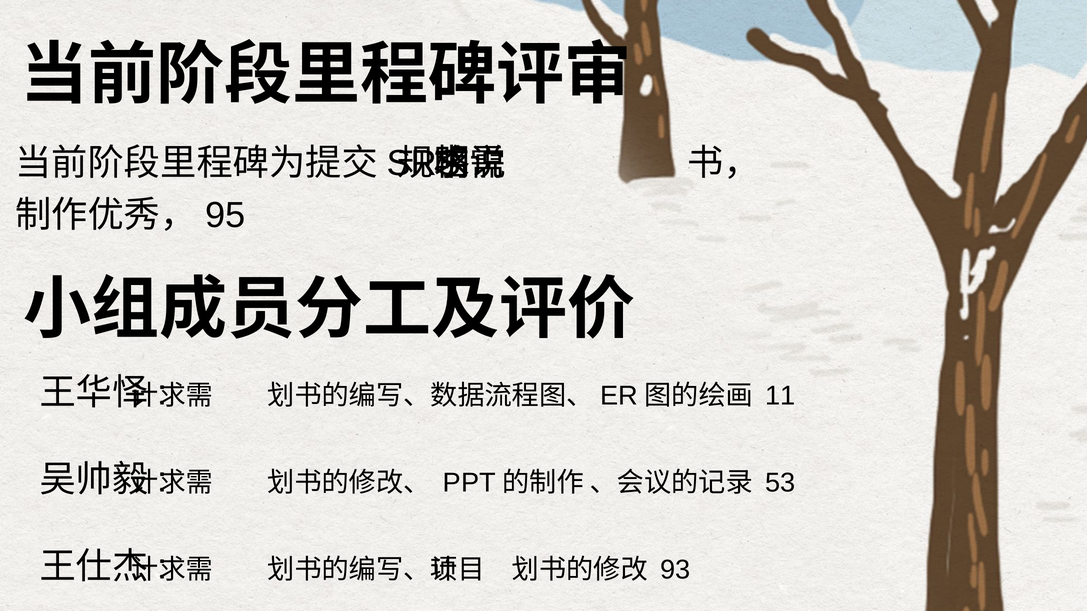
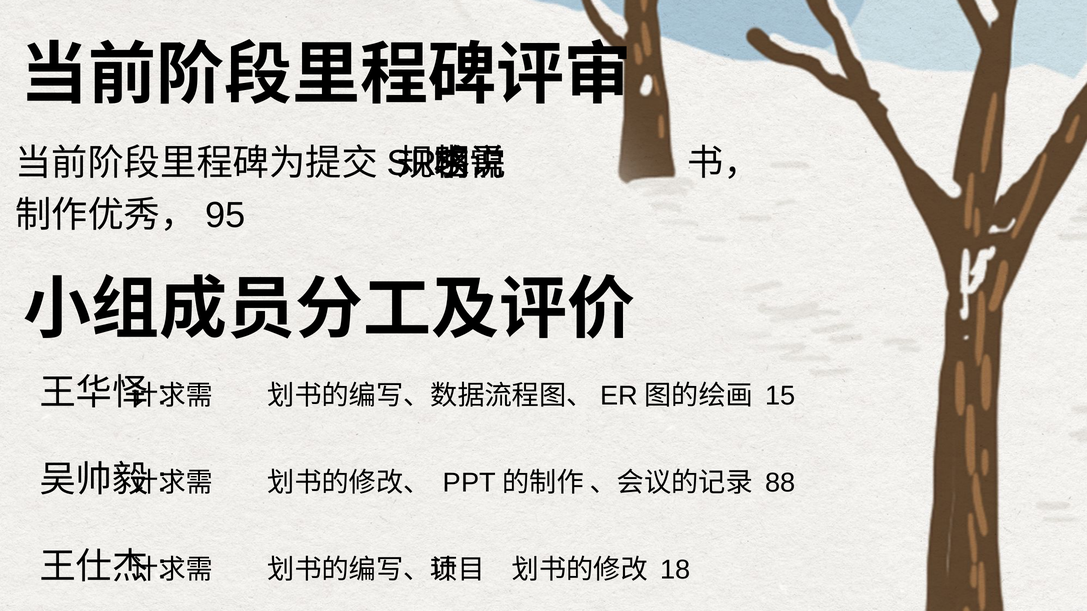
11: 11 -> 15 (780, 396)
53: 53 -> 88 (780, 483)
93: 93 -> 18 (675, 570)
